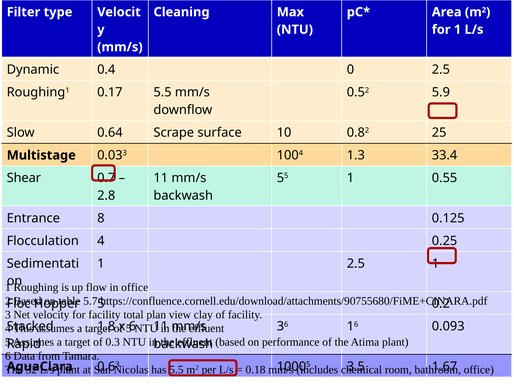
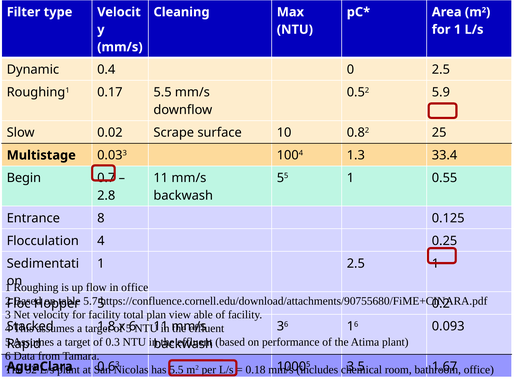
0.64: 0.64 -> 0.02 (110, 132)
Shear: Shear -> Begin (24, 178)
clay: clay -> able (203, 314)
